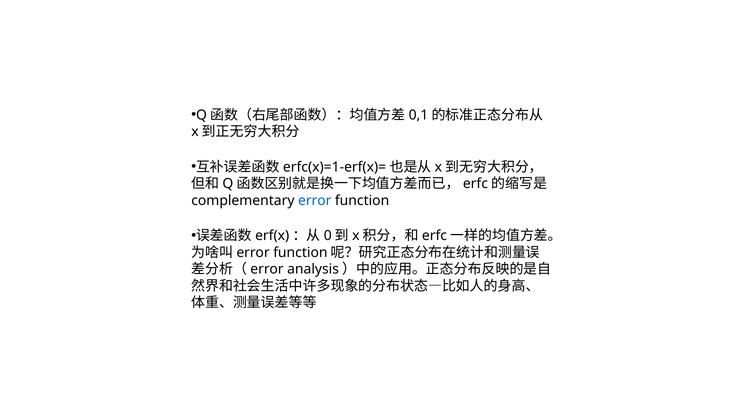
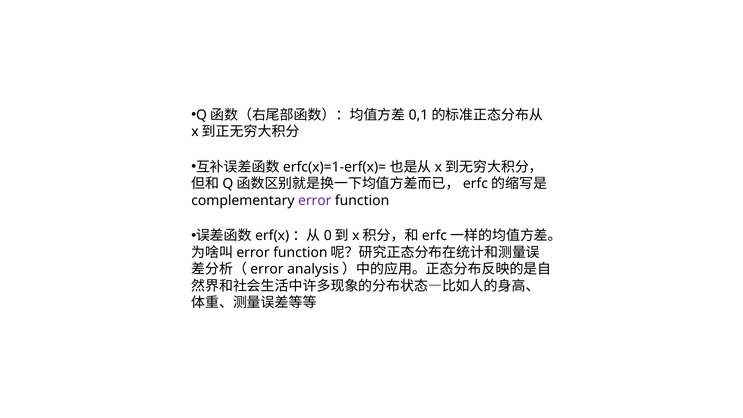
error colour: blue -> purple (315, 201)
